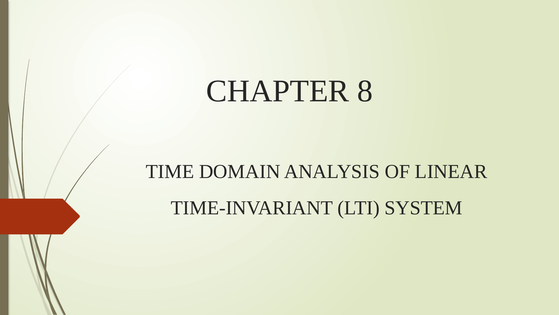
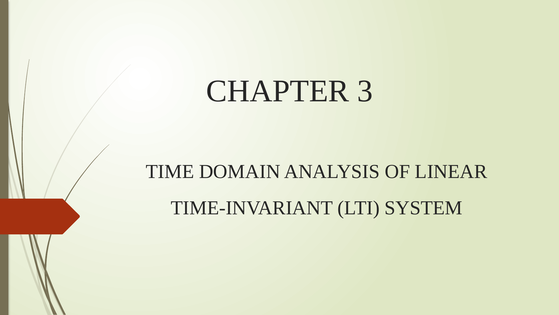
8: 8 -> 3 (365, 91)
